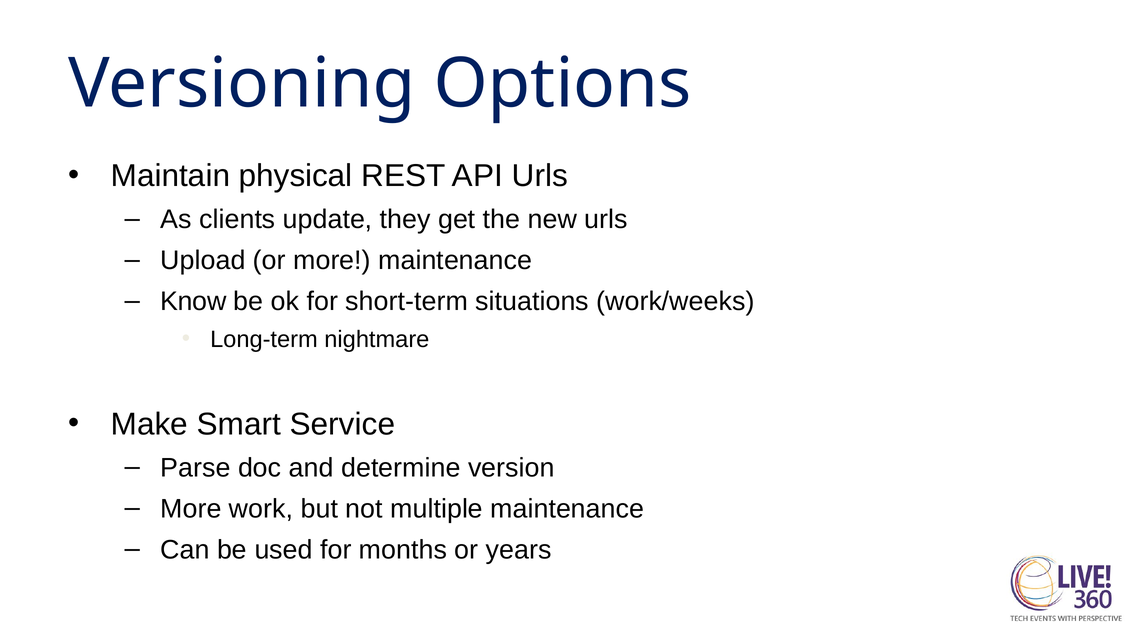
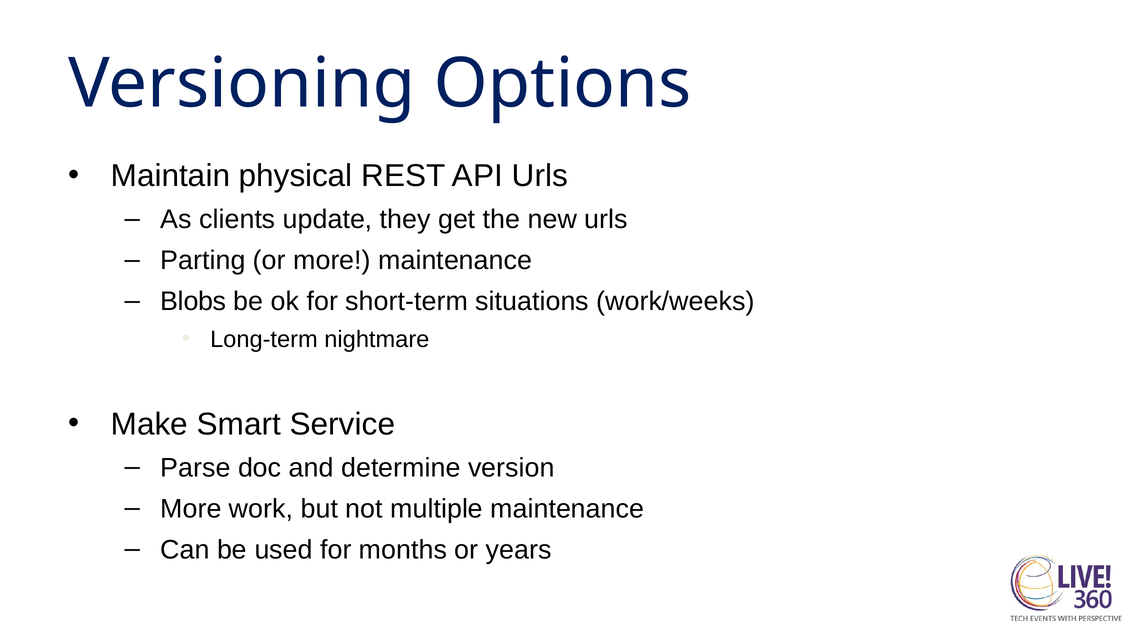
Upload: Upload -> Parting (203, 261)
Know: Know -> Blobs (193, 302)
